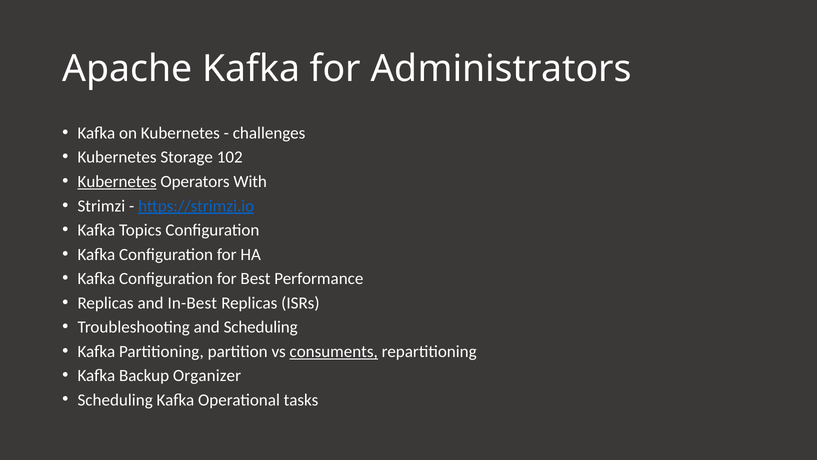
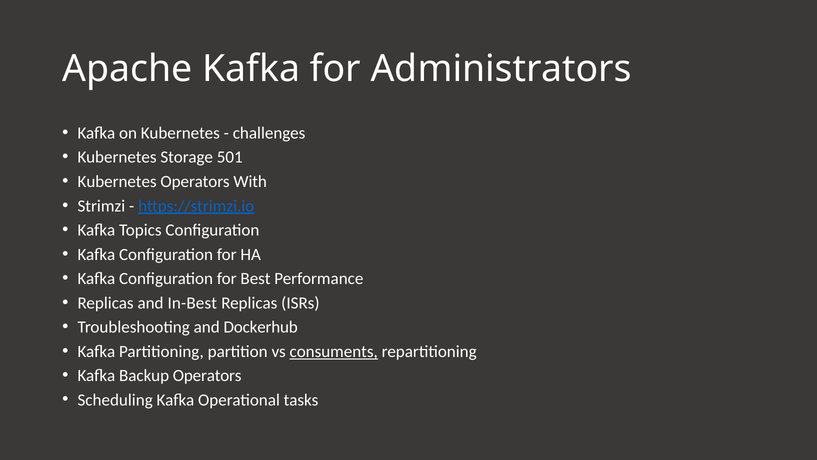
102: 102 -> 501 (230, 157)
Kubernetes underline: present -> none (117, 181)
and Scheduling: Scheduling -> Dockerhub (261, 327)
Backup Organizer: Organizer -> Operators (207, 375)
